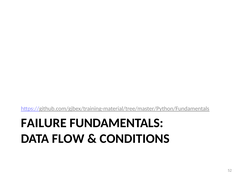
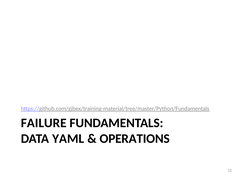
FLOW: FLOW -> YAML (68, 139)
CONDITIONS: CONDITIONS -> OPERATIONS (135, 139)
